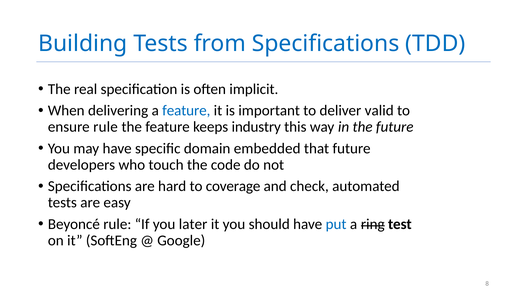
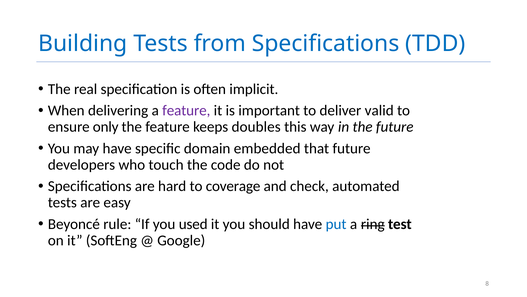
feature colour: blue -> purple (186, 110)
ensure rule: rule -> only (106, 127)
industry: industry -> doubles (256, 127)
later: later -> used (193, 224)
